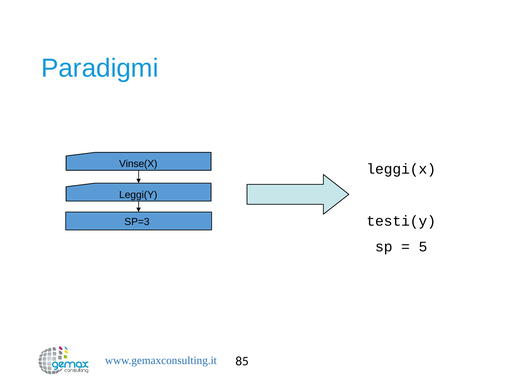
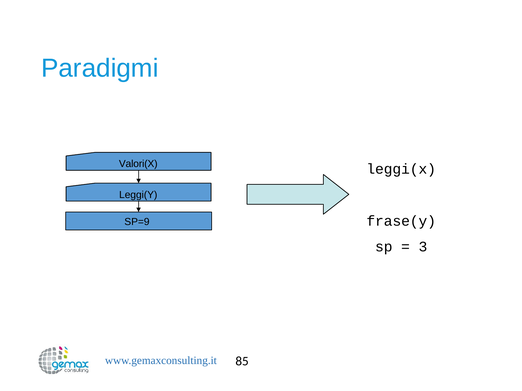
Vinse(X: Vinse(X -> Valori(X (138, 164)
testi(y: testi(y -> frase(y (401, 221)
SP=3: SP=3 -> SP=9 (137, 222)
5: 5 -> 3 (423, 247)
